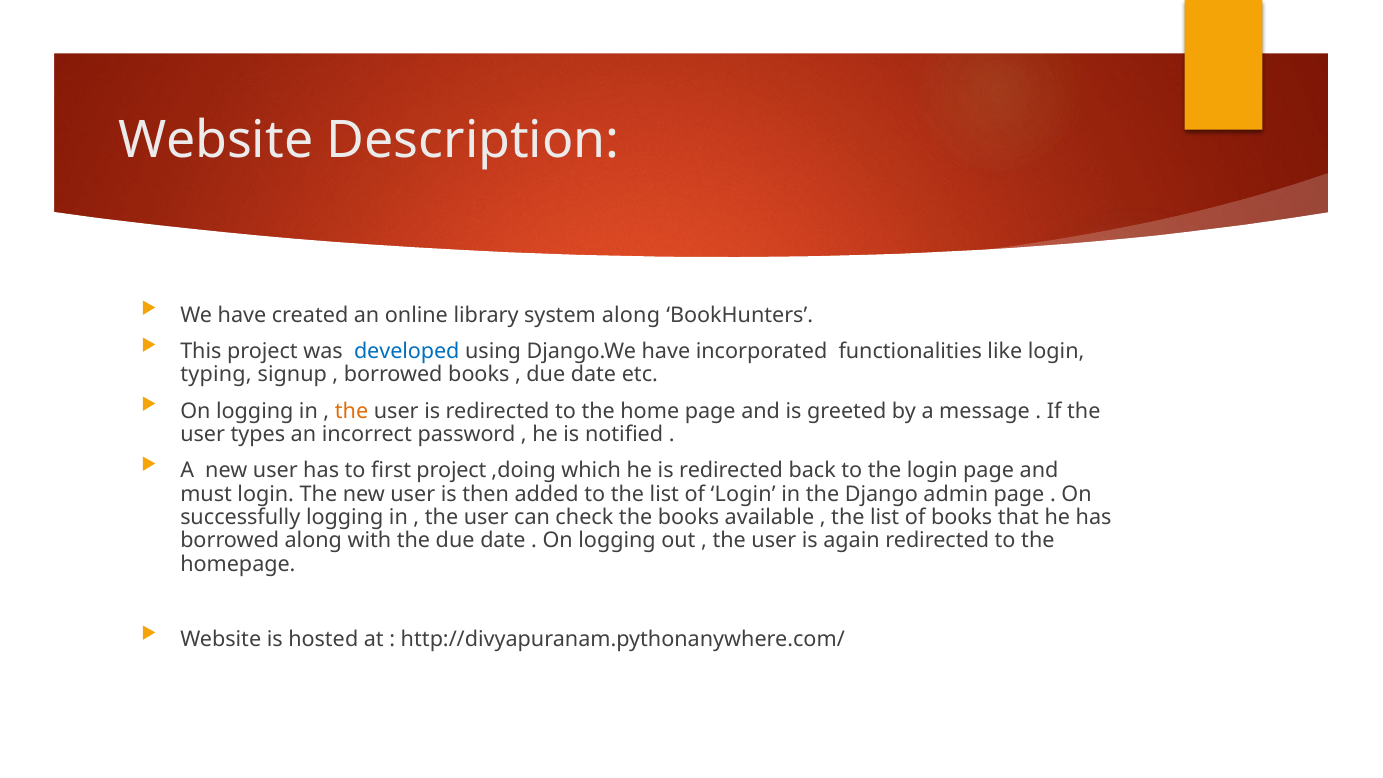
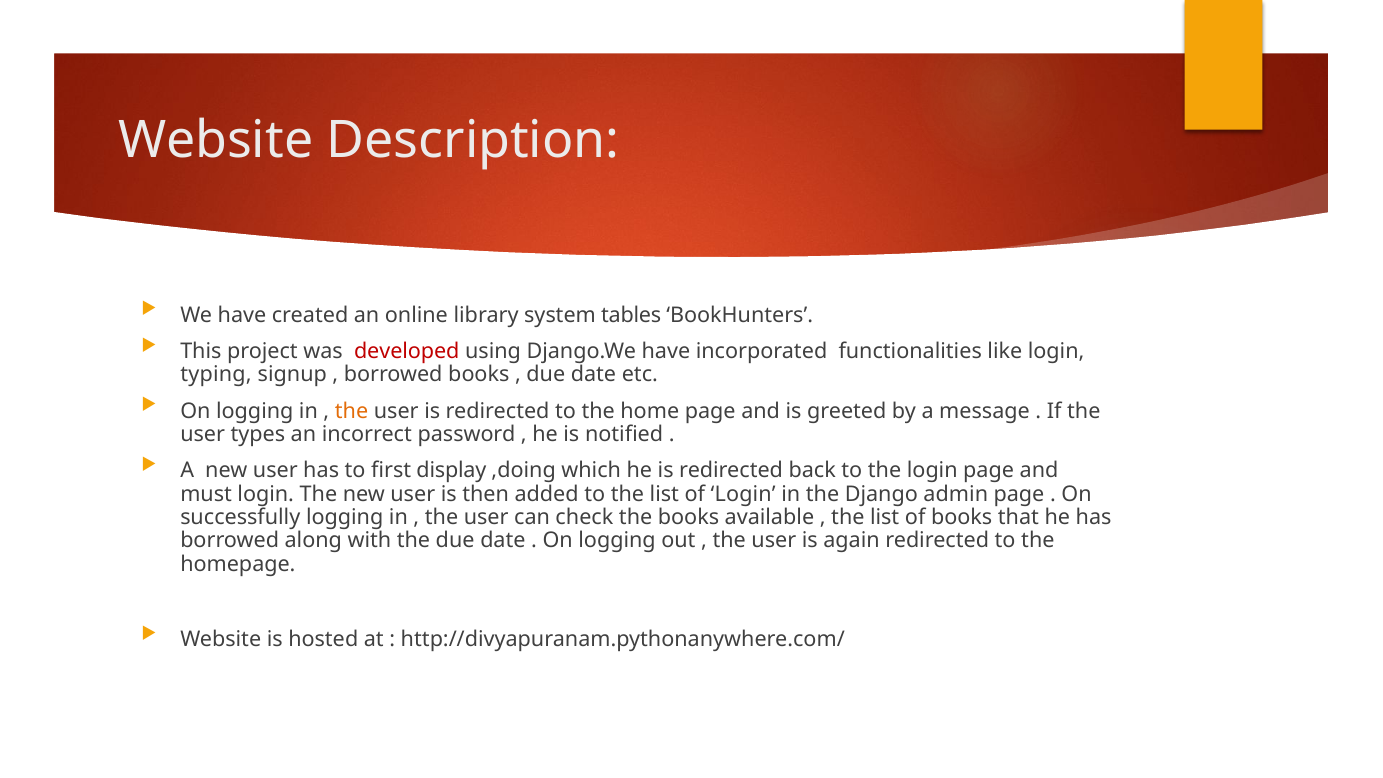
system along: along -> tables (631, 315)
developed colour: blue -> red (407, 351)
first project: project -> display (451, 471)
